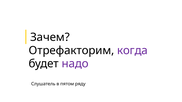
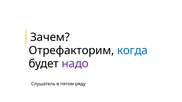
когда colour: purple -> blue (132, 51)
